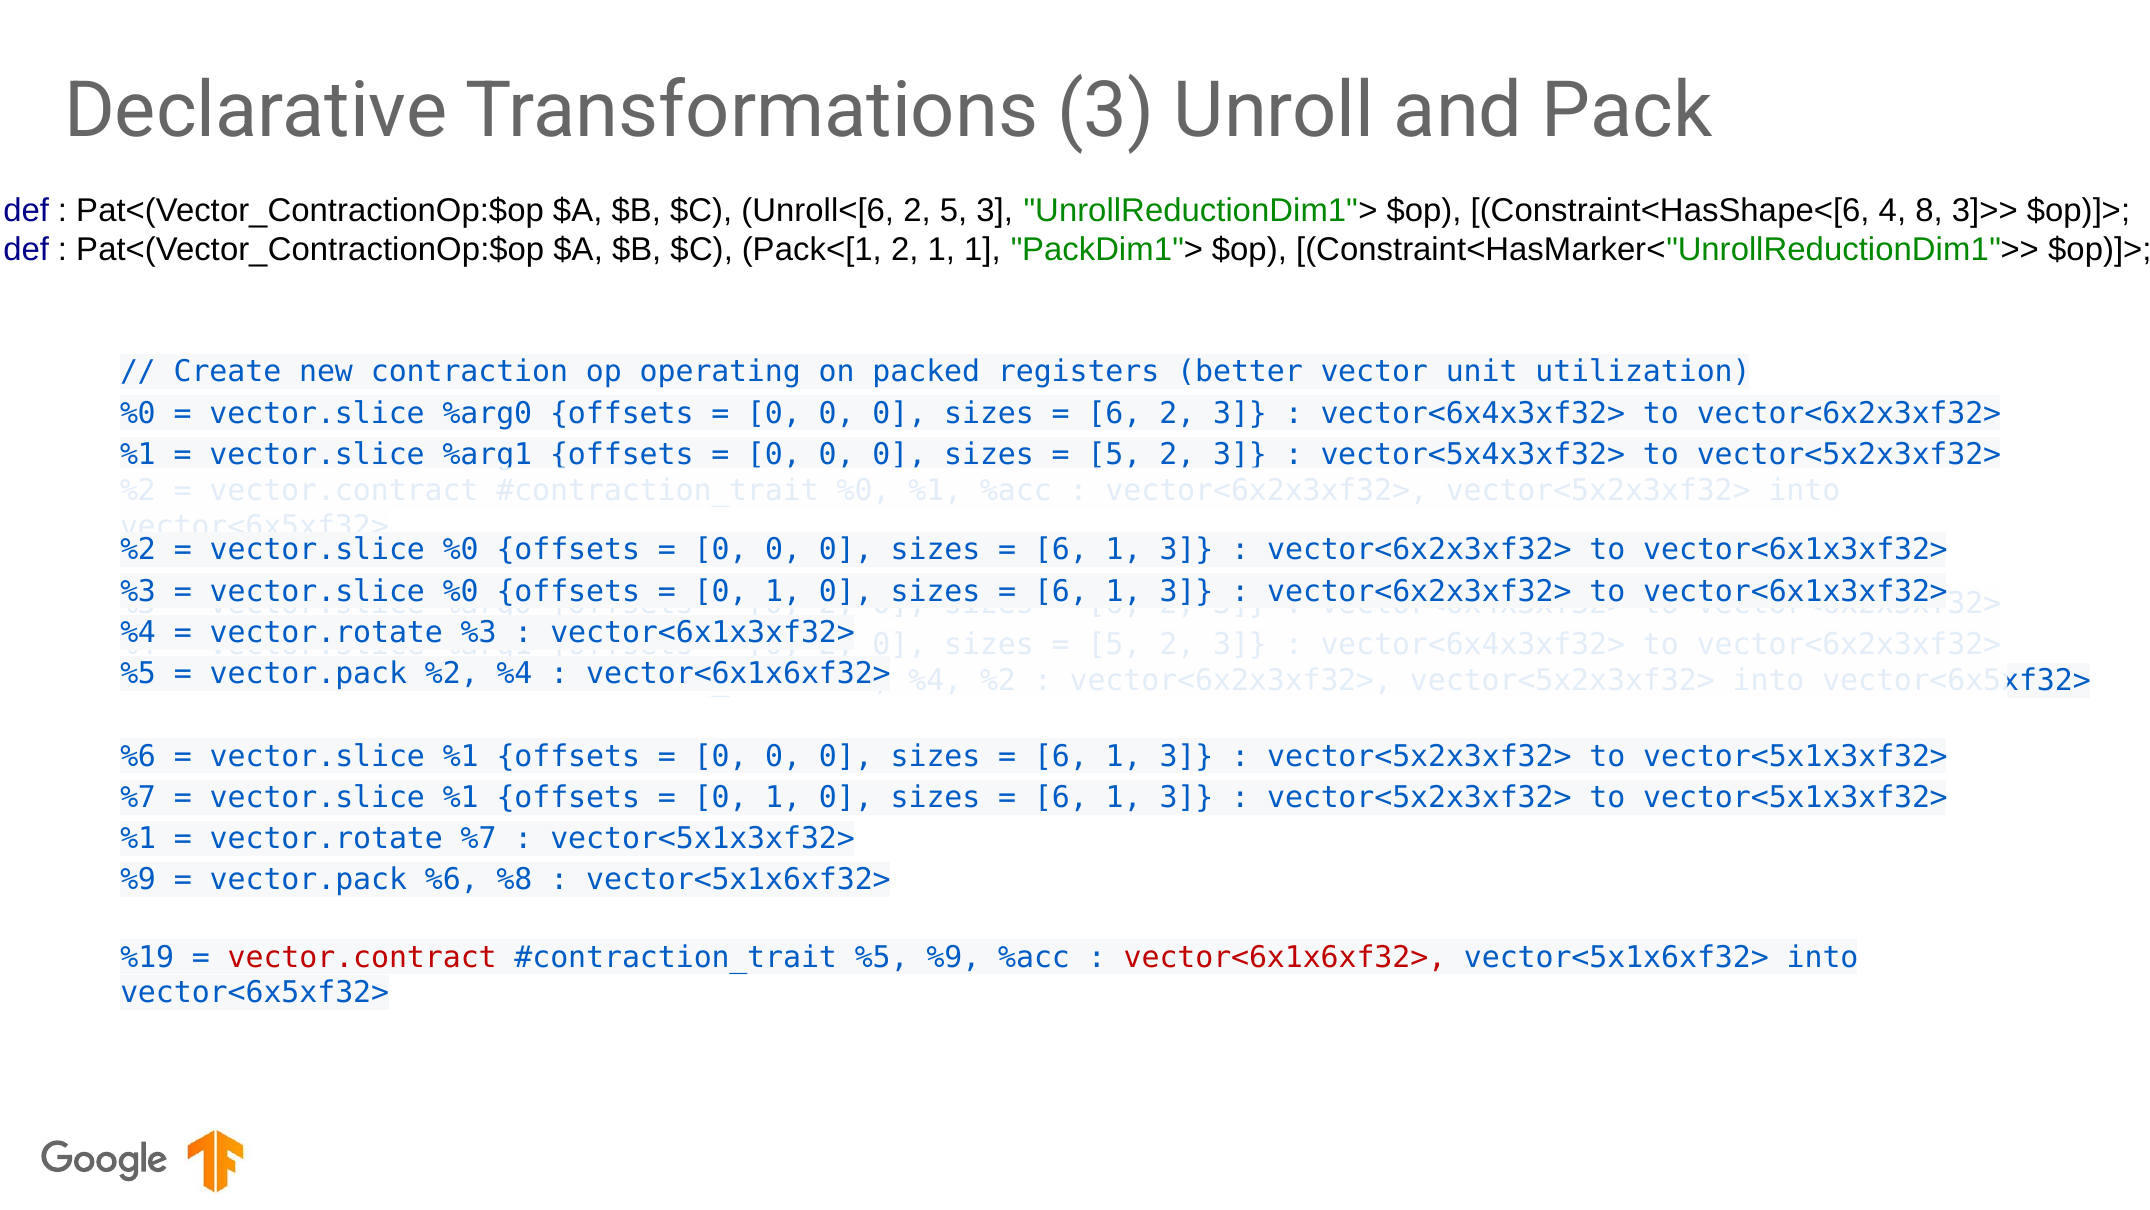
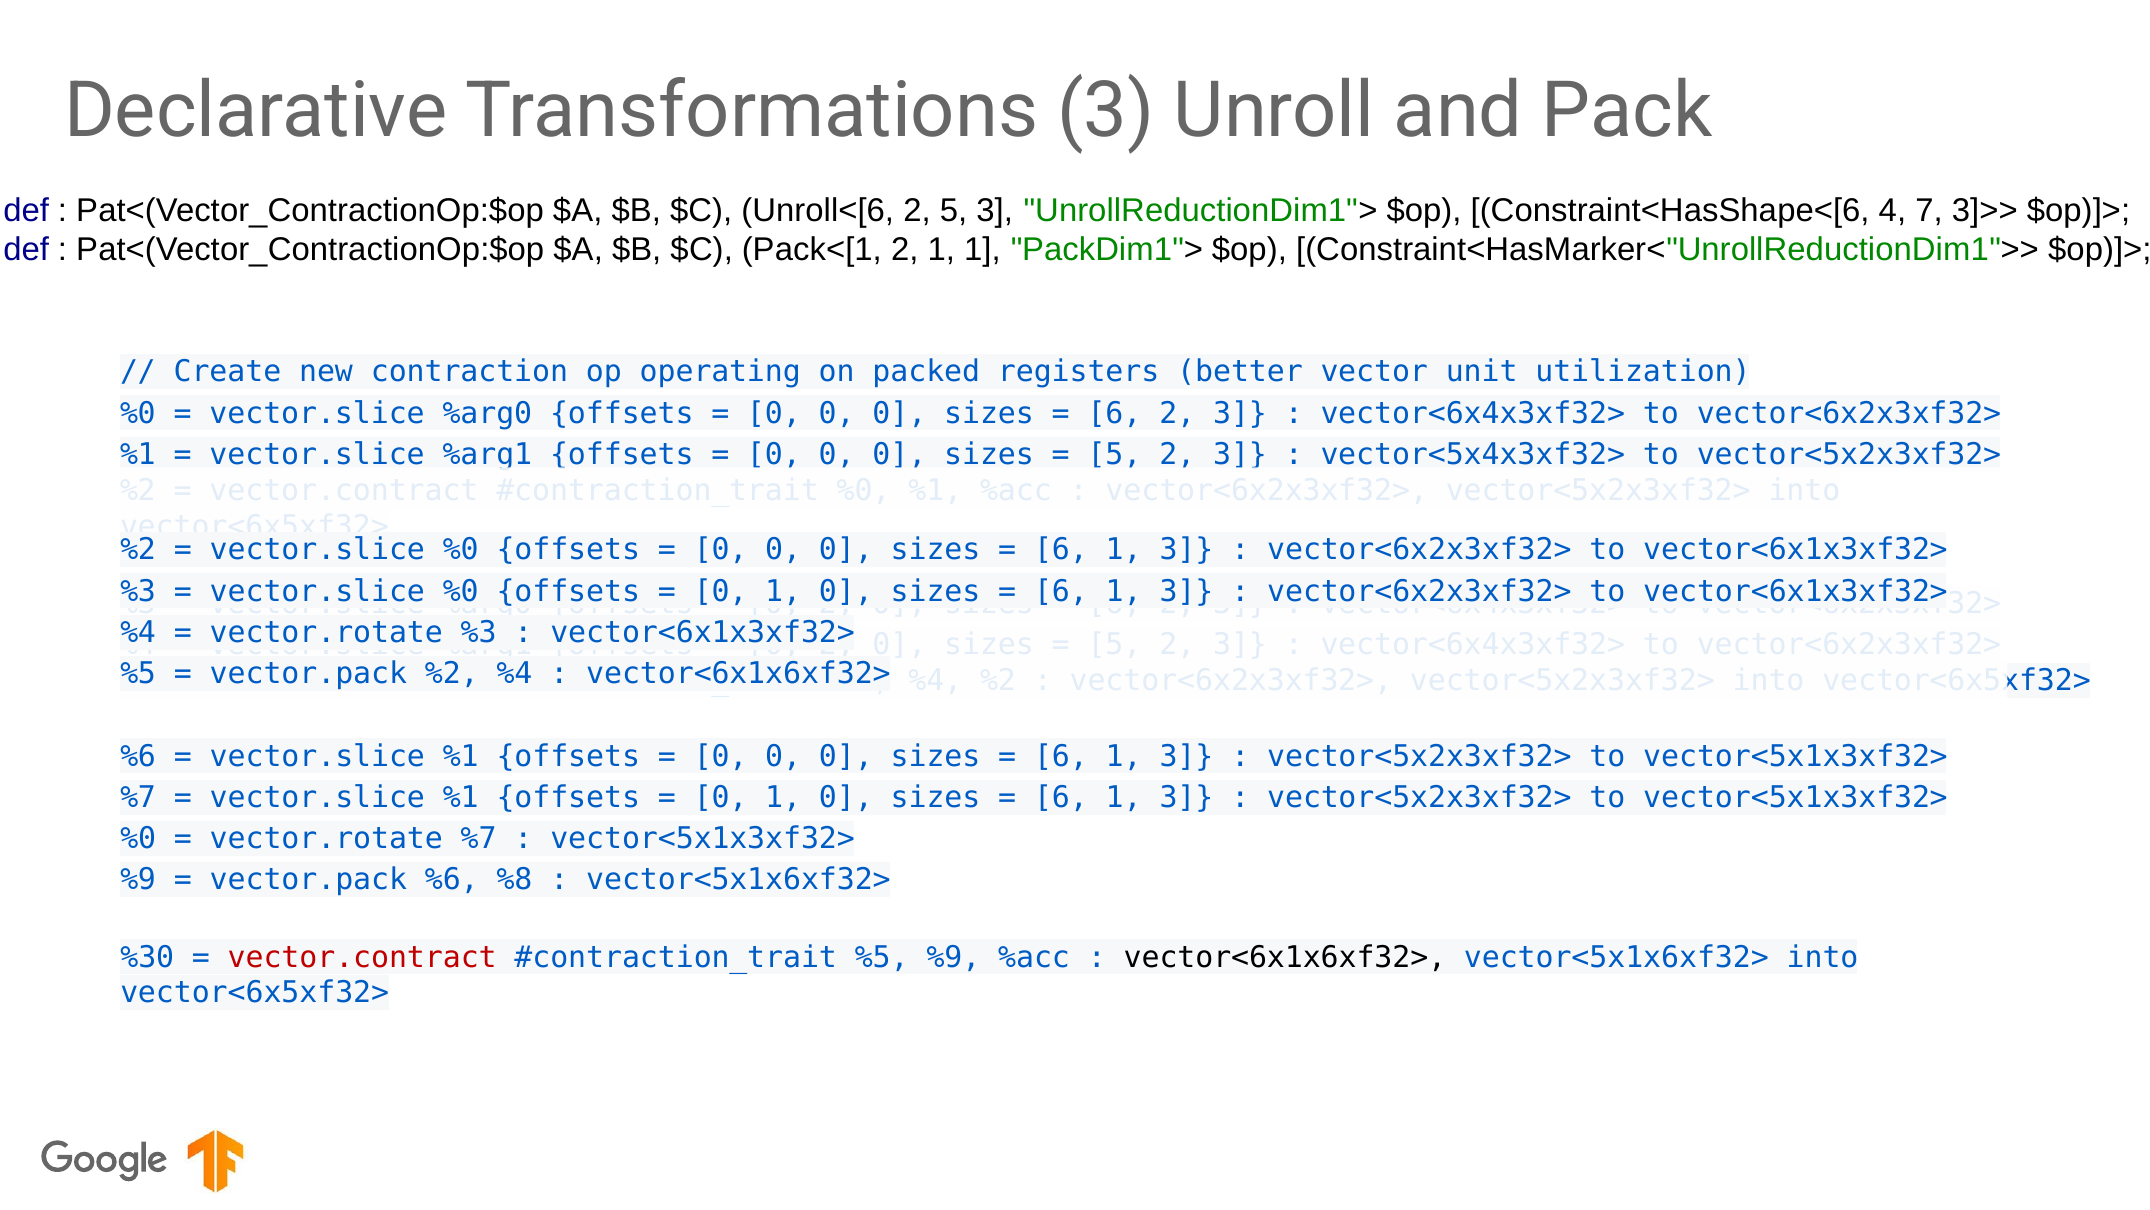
8: 8 -> 7 (1929, 210)
%1: %1 -> %0 (138, 838)
%19: %19 -> %30 (147, 957)
vector<6x1x6xf32> colour: red -> black (1285, 957)
